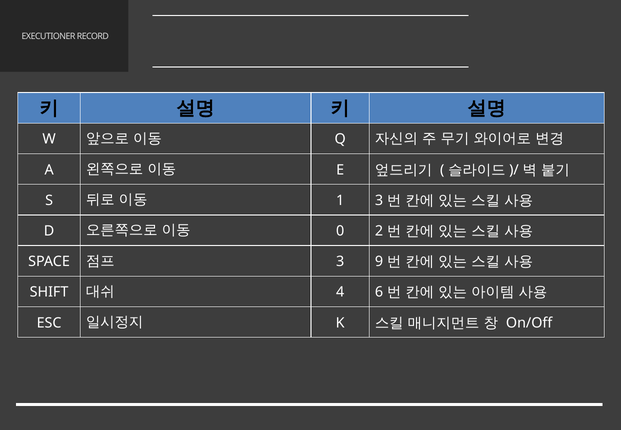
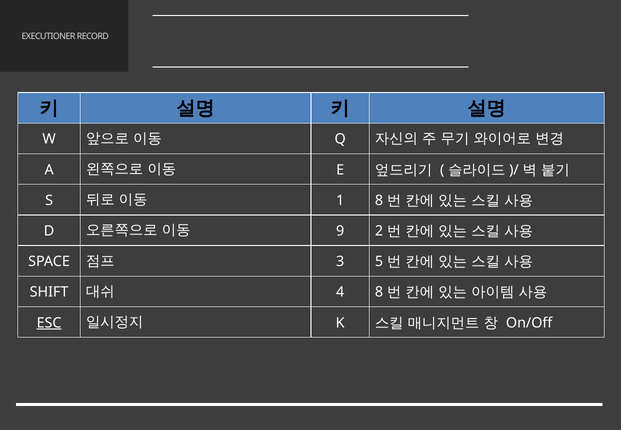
1 3: 3 -> 8 (379, 200)
0: 0 -> 9 (340, 231)
9: 9 -> 5 (379, 262)
4 6: 6 -> 8 (379, 292)
ESC underline: none -> present (49, 323)
